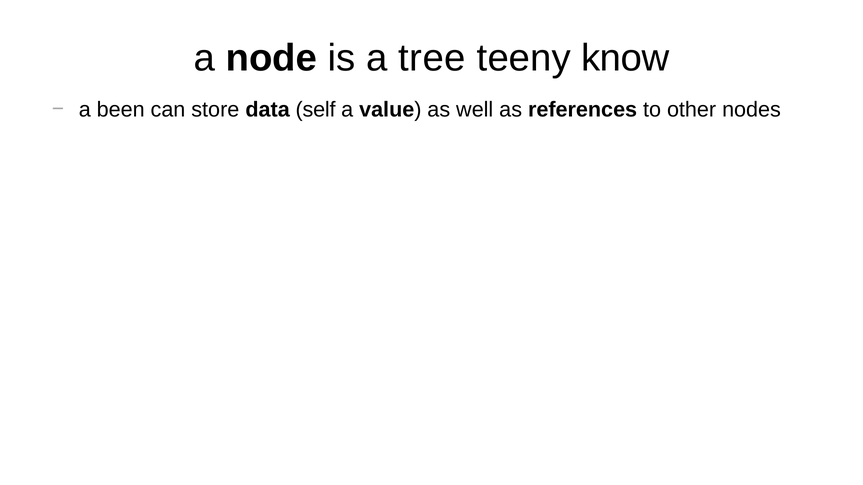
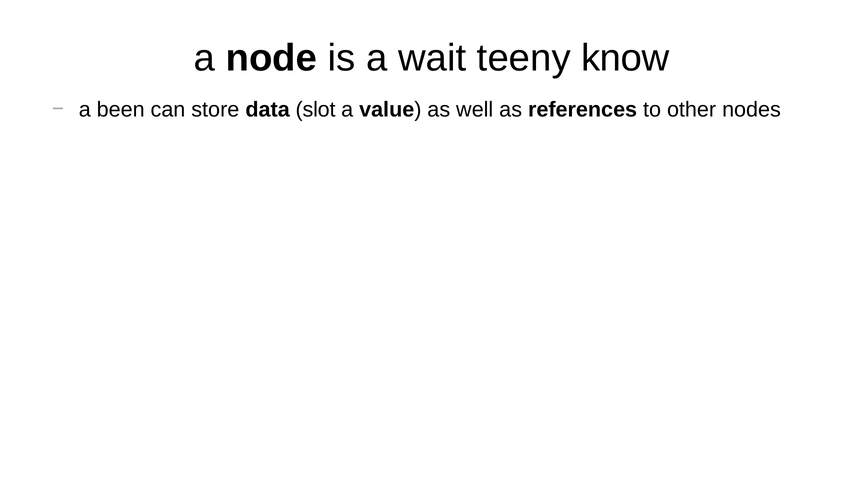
tree: tree -> wait (432, 58)
self: self -> slot (316, 110)
